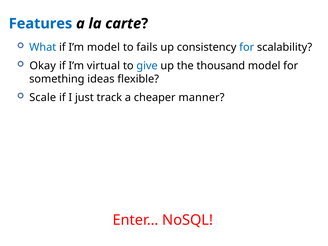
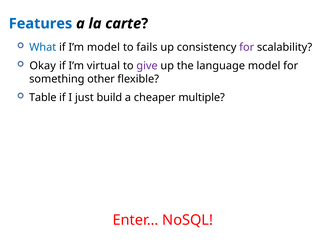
for colour: blue -> purple (247, 47)
give colour: blue -> purple (147, 66)
thousand: thousand -> language (221, 66)
ideas: ideas -> other (101, 79)
Scale: Scale -> Table (43, 98)
track: track -> build (109, 98)
manner: manner -> multiple (202, 98)
